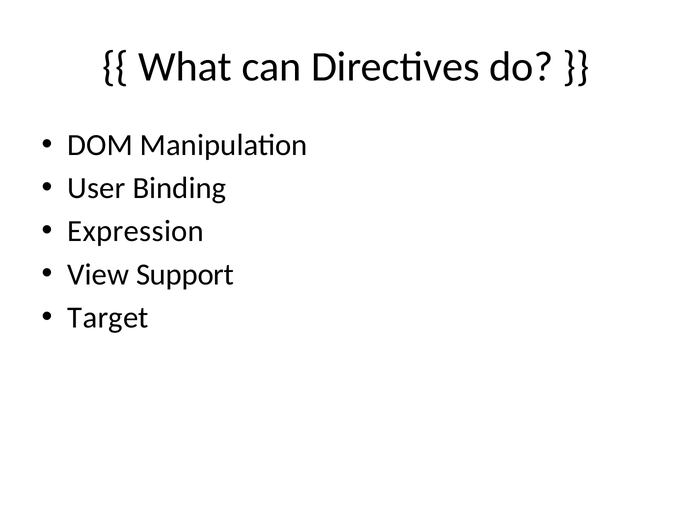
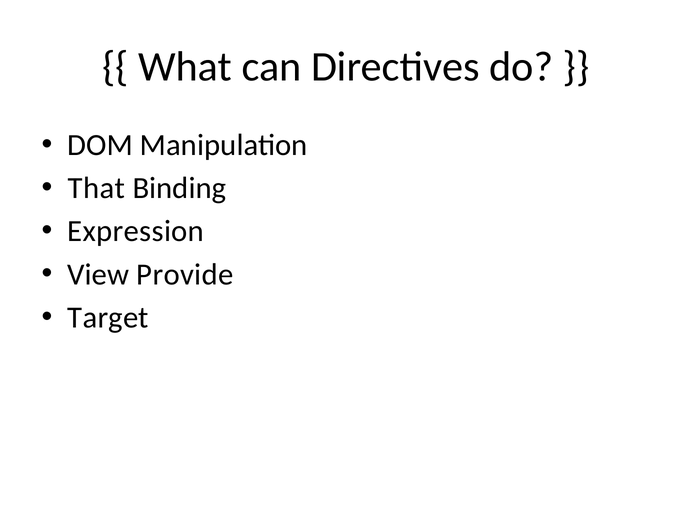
User: User -> That (96, 188)
Support: Support -> Provide (185, 274)
